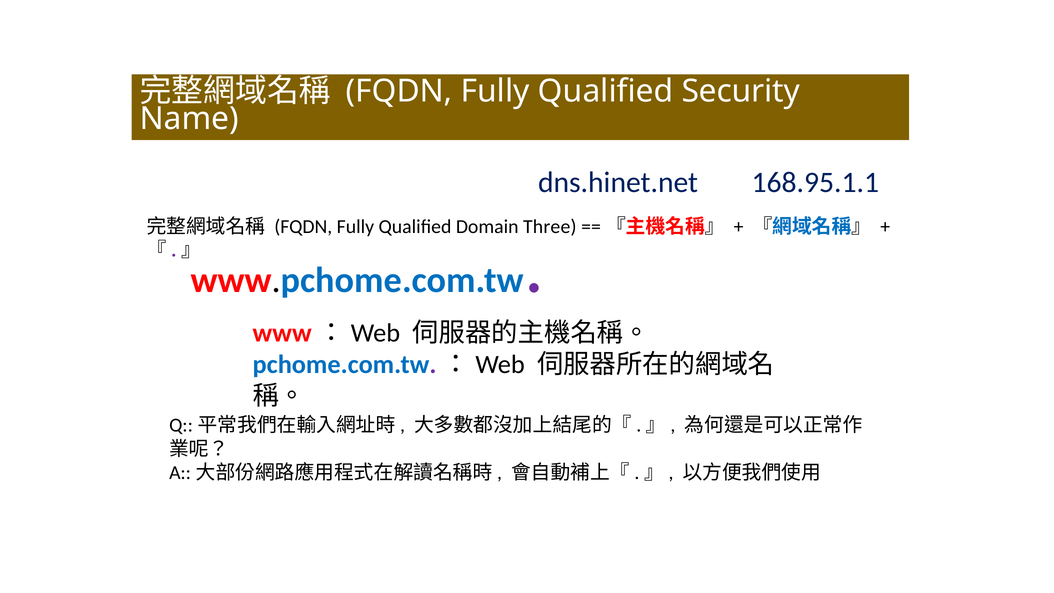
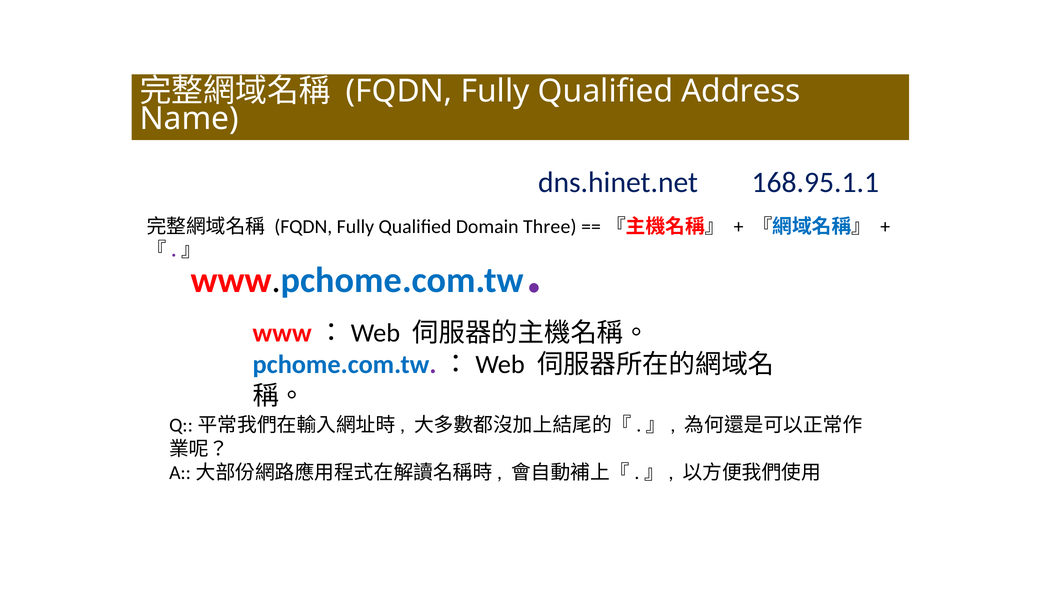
Security: Security -> Address (741, 91)
